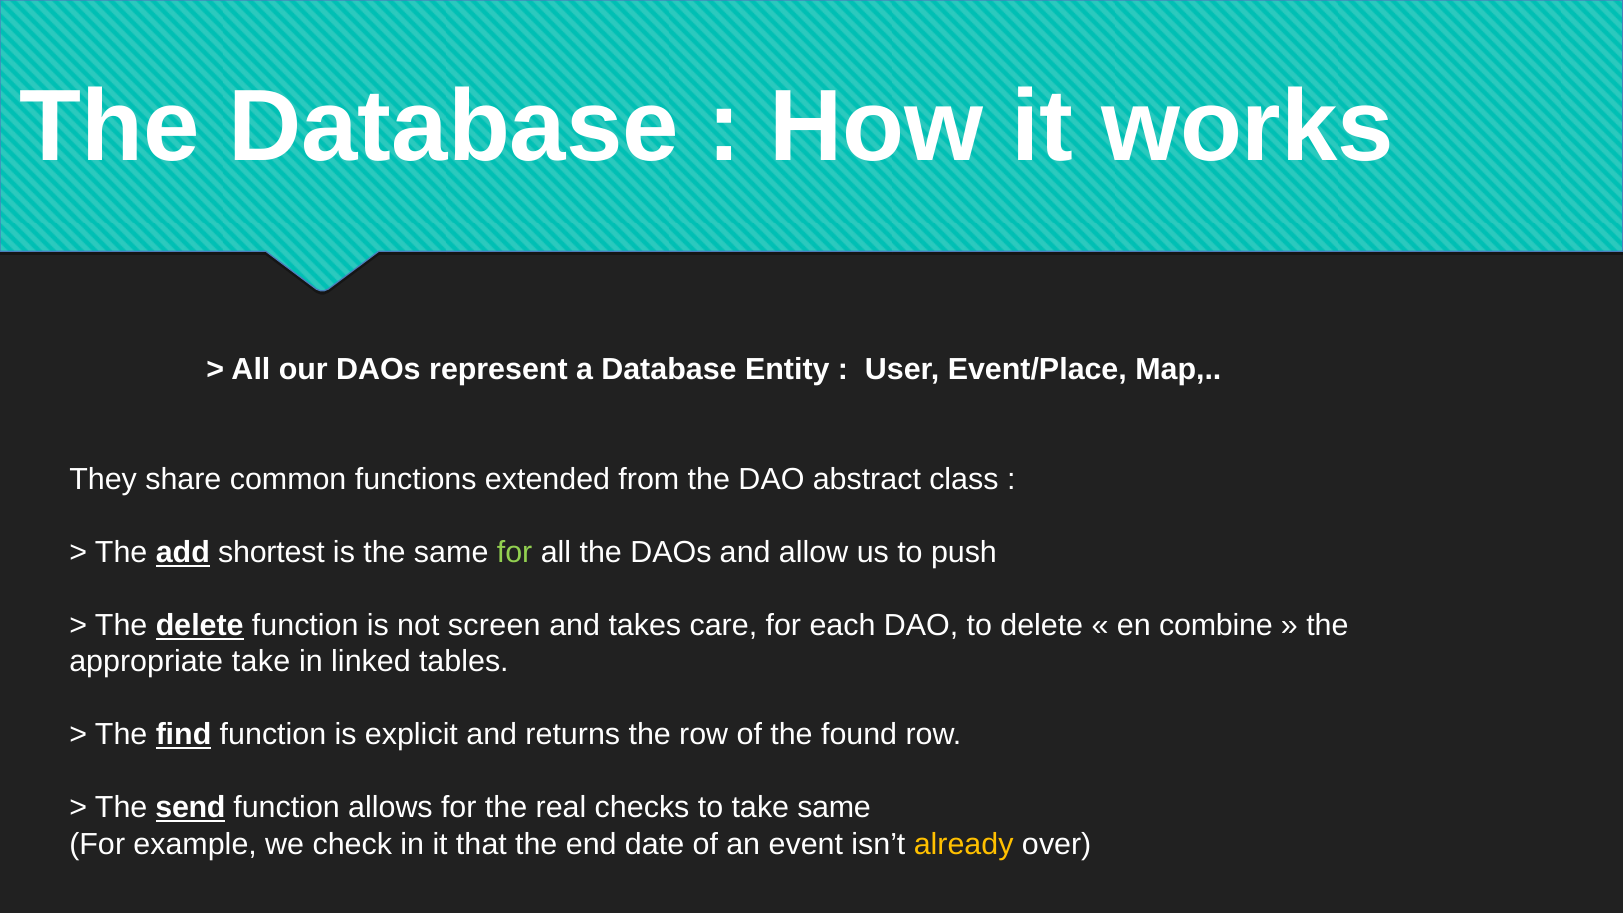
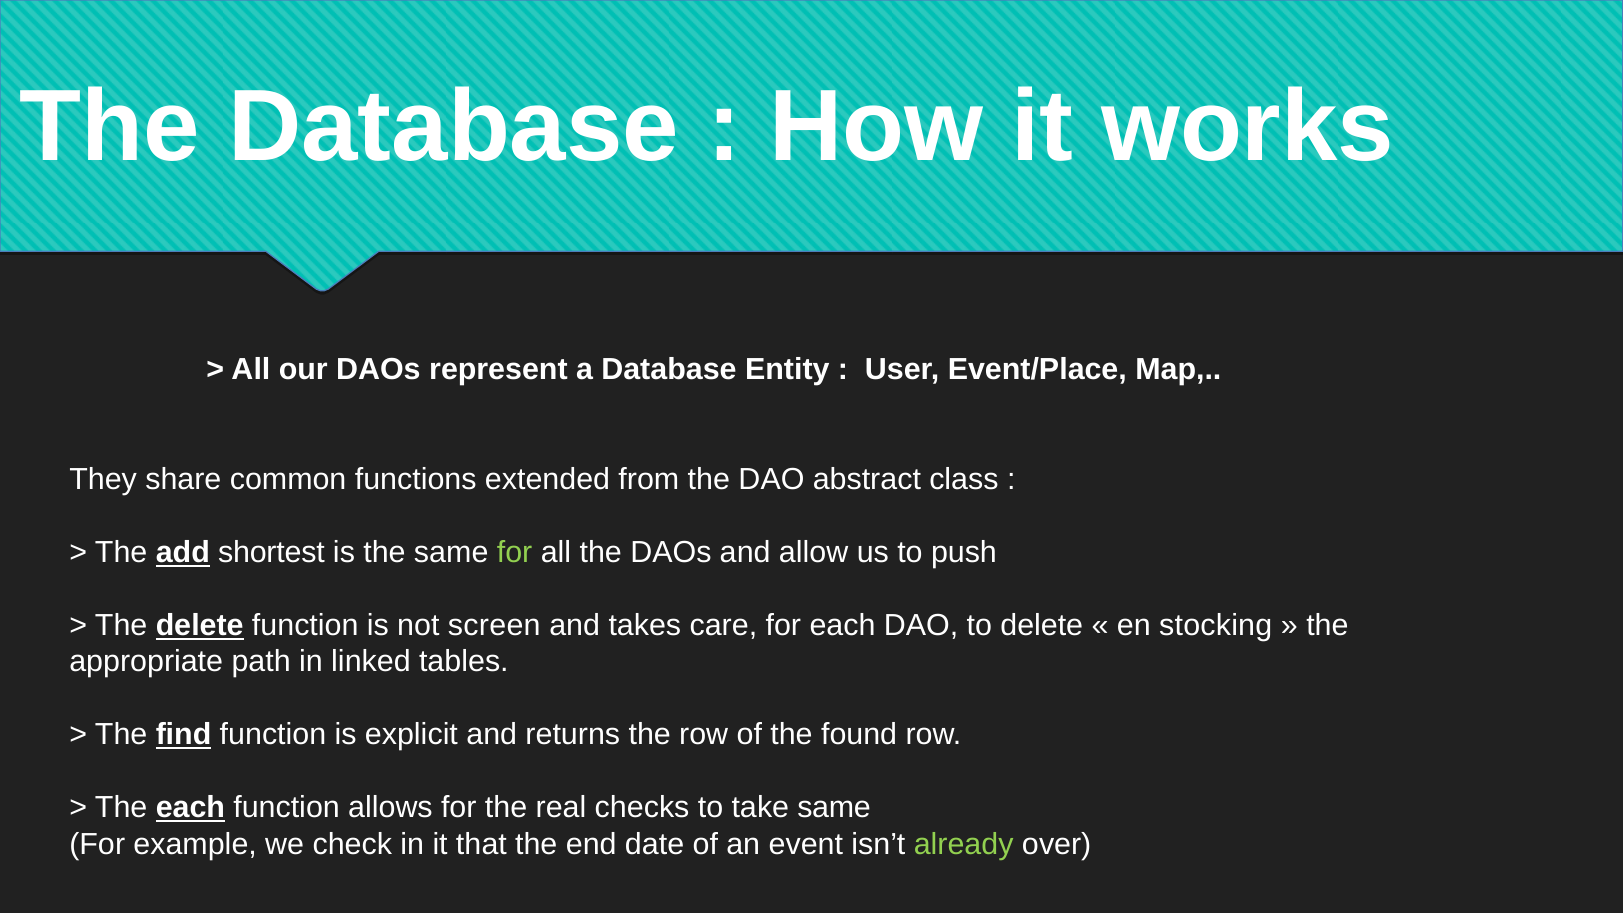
combine: combine -> stocking (1216, 625)
appropriate take: take -> path (261, 662)
The send: send -> each (190, 808)
already colour: yellow -> light green (964, 844)
